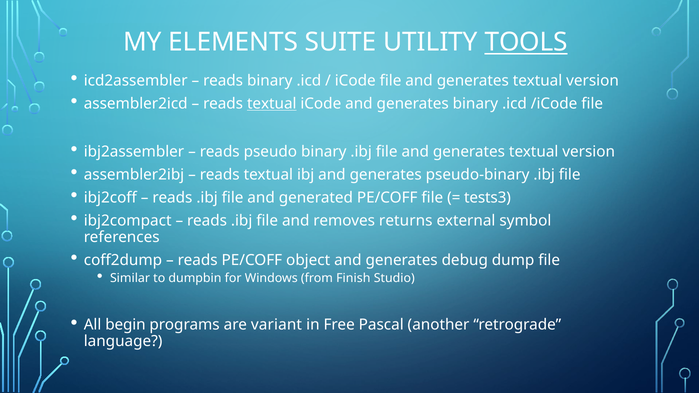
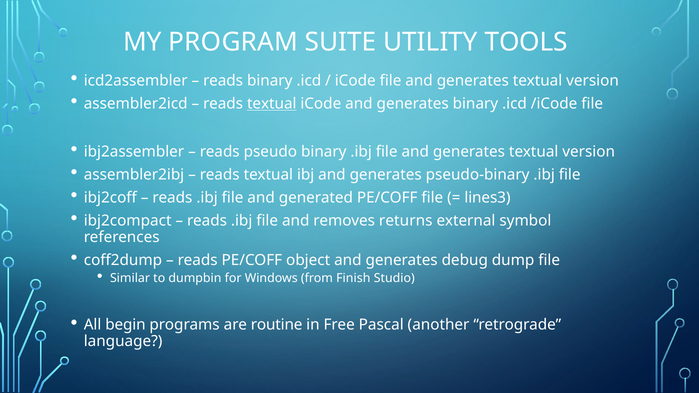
ELEMENTS: ELEMENTS -> PROGRAM (233, 42)
TOOLS underline: present -> none (526, 42)
tests3: tests3 -> lines3 (487, 198)
variant: variant -> routine (277, 325)
